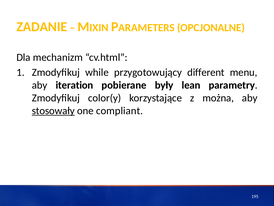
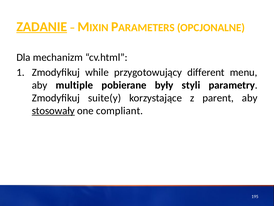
ZADANIE underline: none -> present (42, 27)
iteration: iteration -> multiple (74, 85)
lean: lean -> styli (191, 85)
color(y: color(y -> suite(y (105, 98)
można: można -> parent (218, 98)
